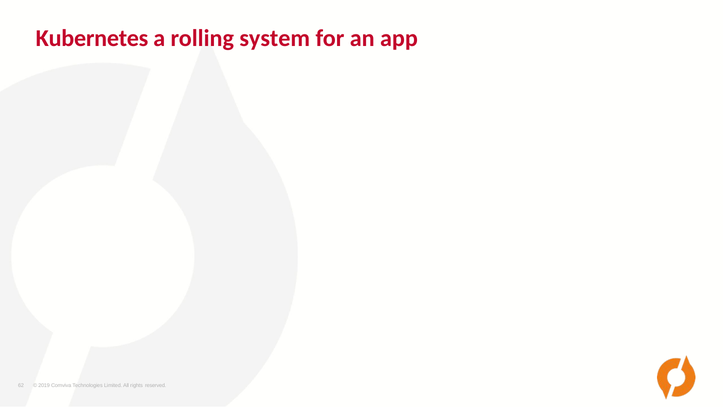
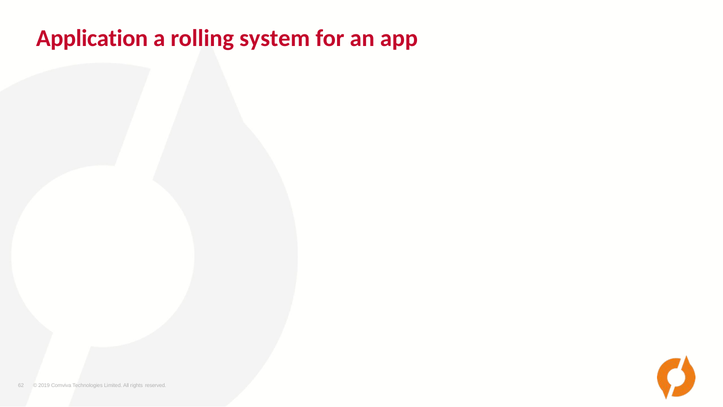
Kubernetes: Kubernetes -> Application (92, 38)
